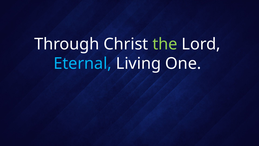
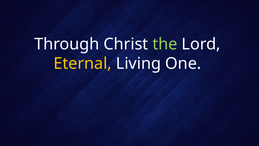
Eternal colour: light blue -> yellow (83, 63)
